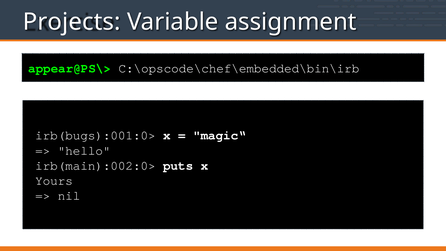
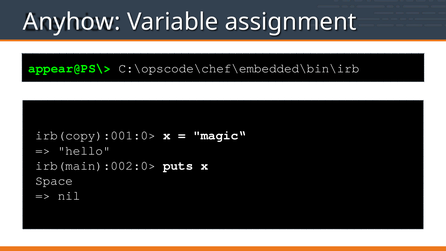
Projects: Projects -> Anyhow (72, 22)
irb(bugs):001:0>: irb(bugs):001:0> -> irb(copy):001:0> (95, 135)
Yours: Yours -> Space (54, 181)
